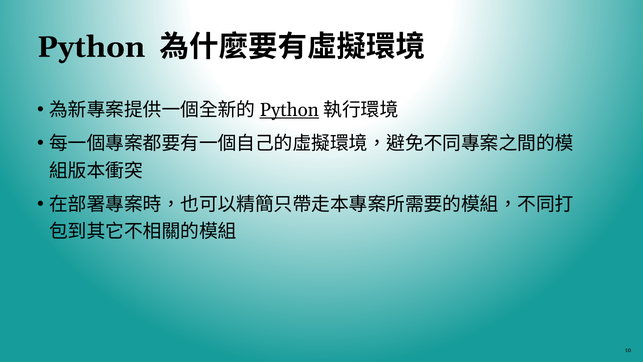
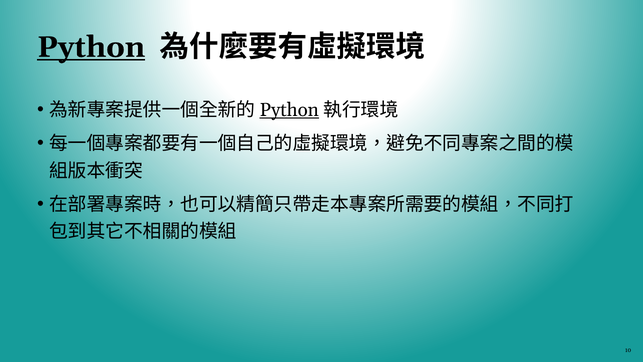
Python underline: none -> present (91, 47)
